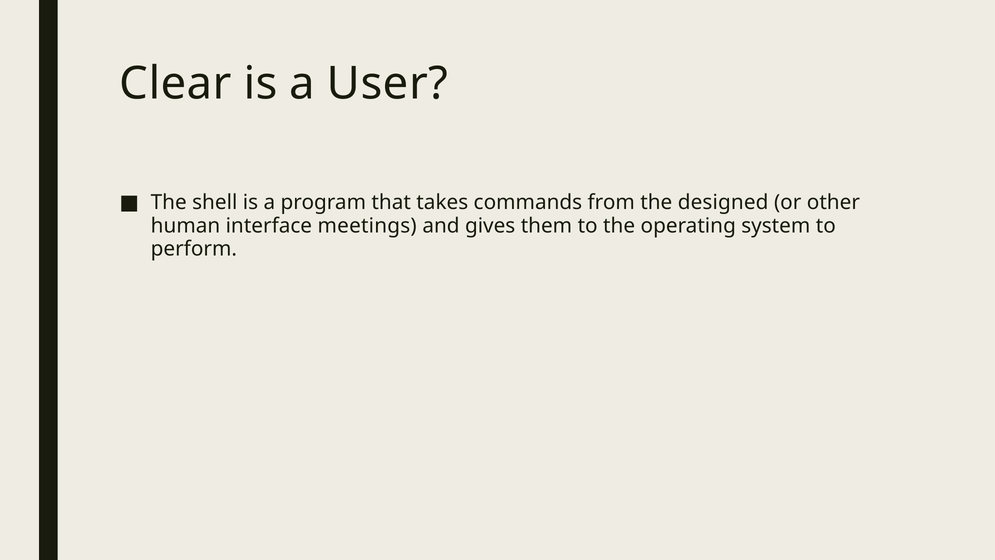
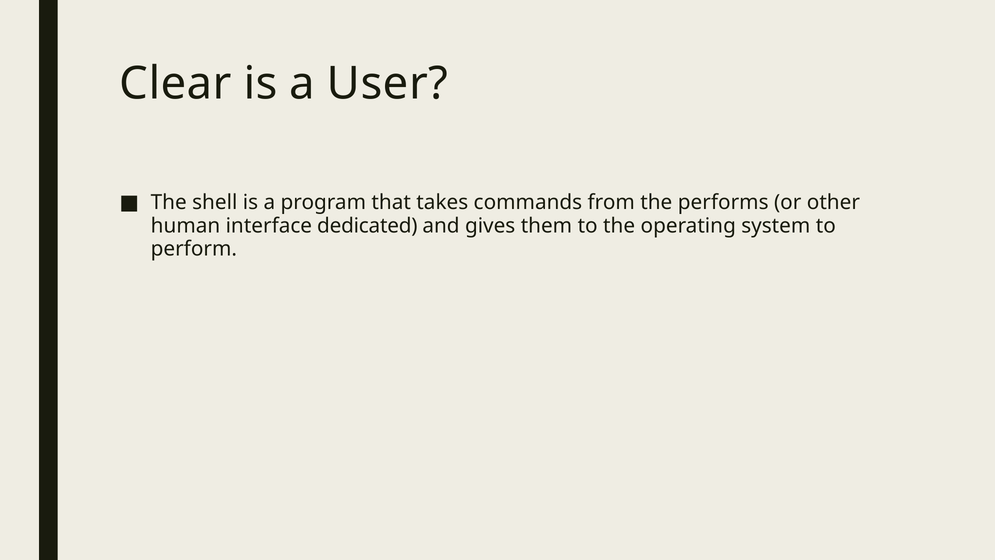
designed: designed -> performs (723, 202)
meetings: meetings -> dedicated (367, 226)
